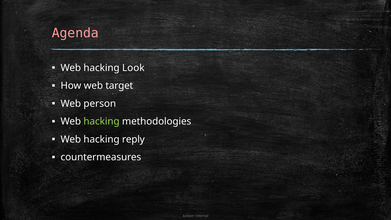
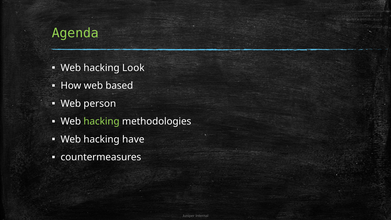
Agenda colour: pink -> light green (75, 33)
target: target -> based (119, 86)
reply: reply -> have (133, 139)
